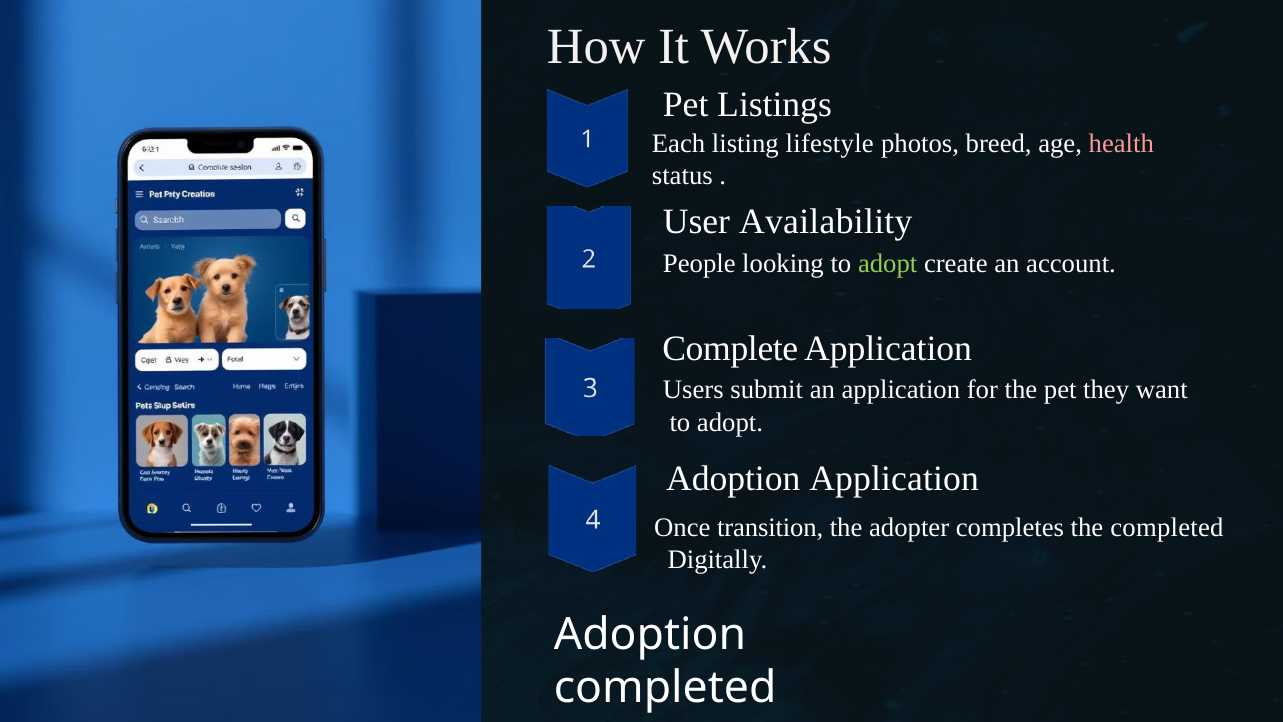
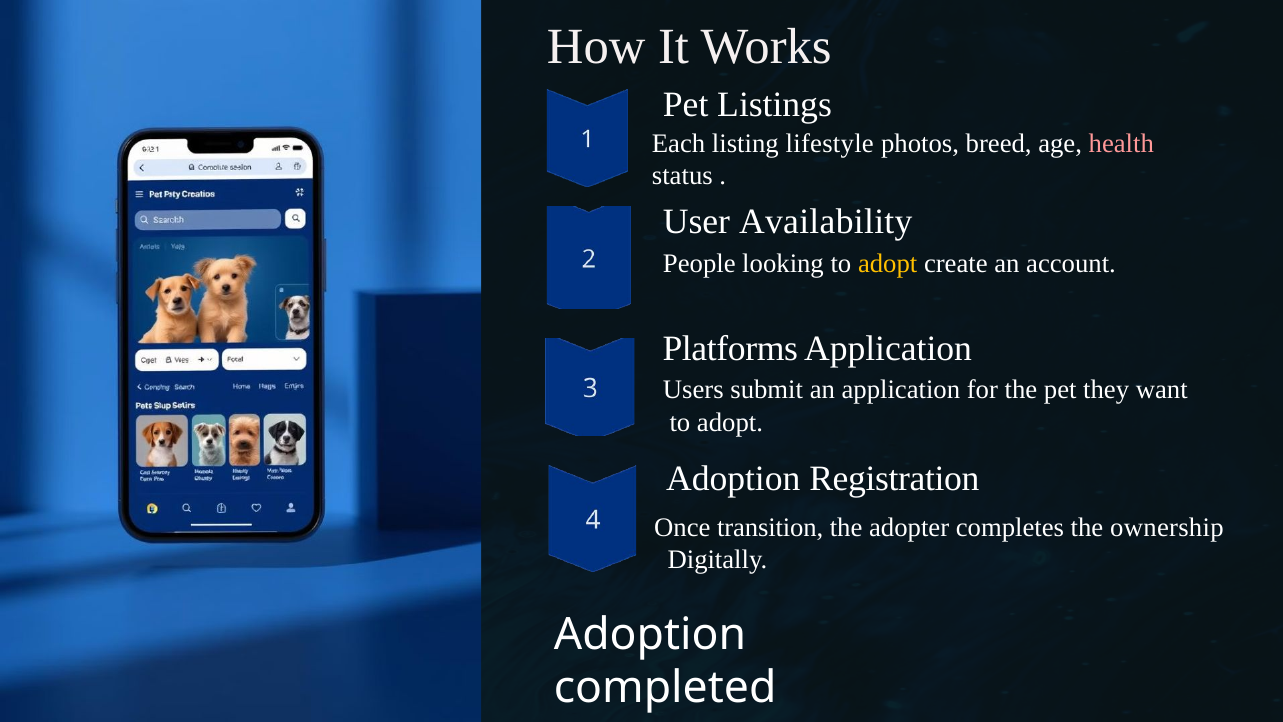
adopt colour: light green -> yellow (888, 264)
Complete: Complete -> Platforms (730, 349)
Adoption Application: Application -> Registration (894, 479)
the completed: completed -> ownership (1167, 527)
